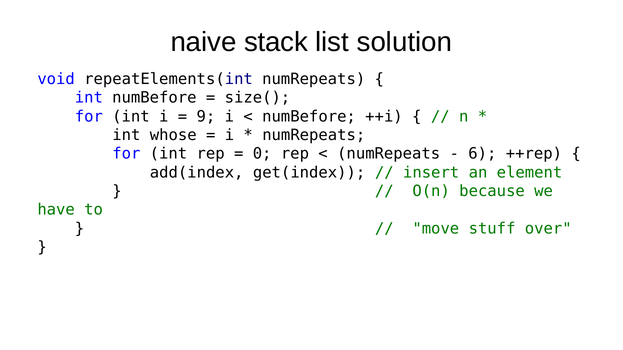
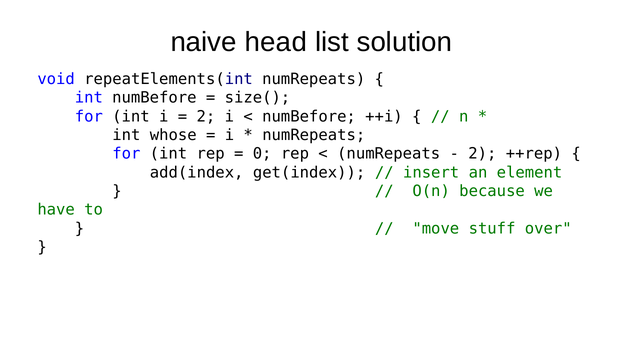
stack: stack -> head (276, 42)
9: 9 -> 2 (206, 117)
6: 6 -> 2 (482, 154)
